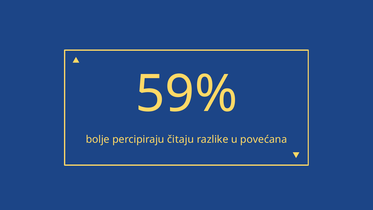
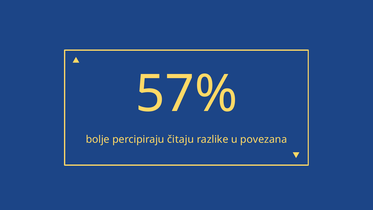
59%: 59% -> 57% (186, 94)
povećana: povećana -> povezana (264, 139)
